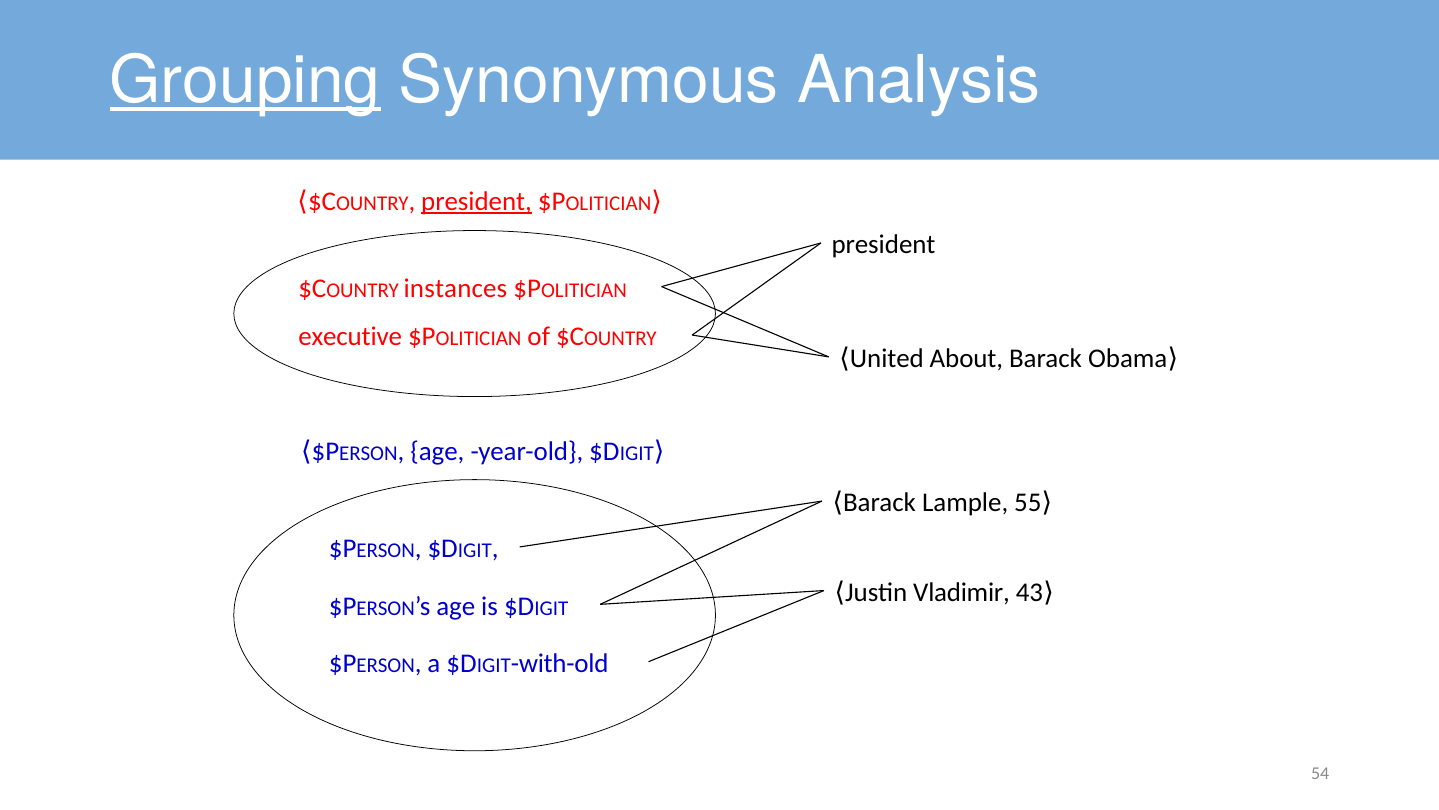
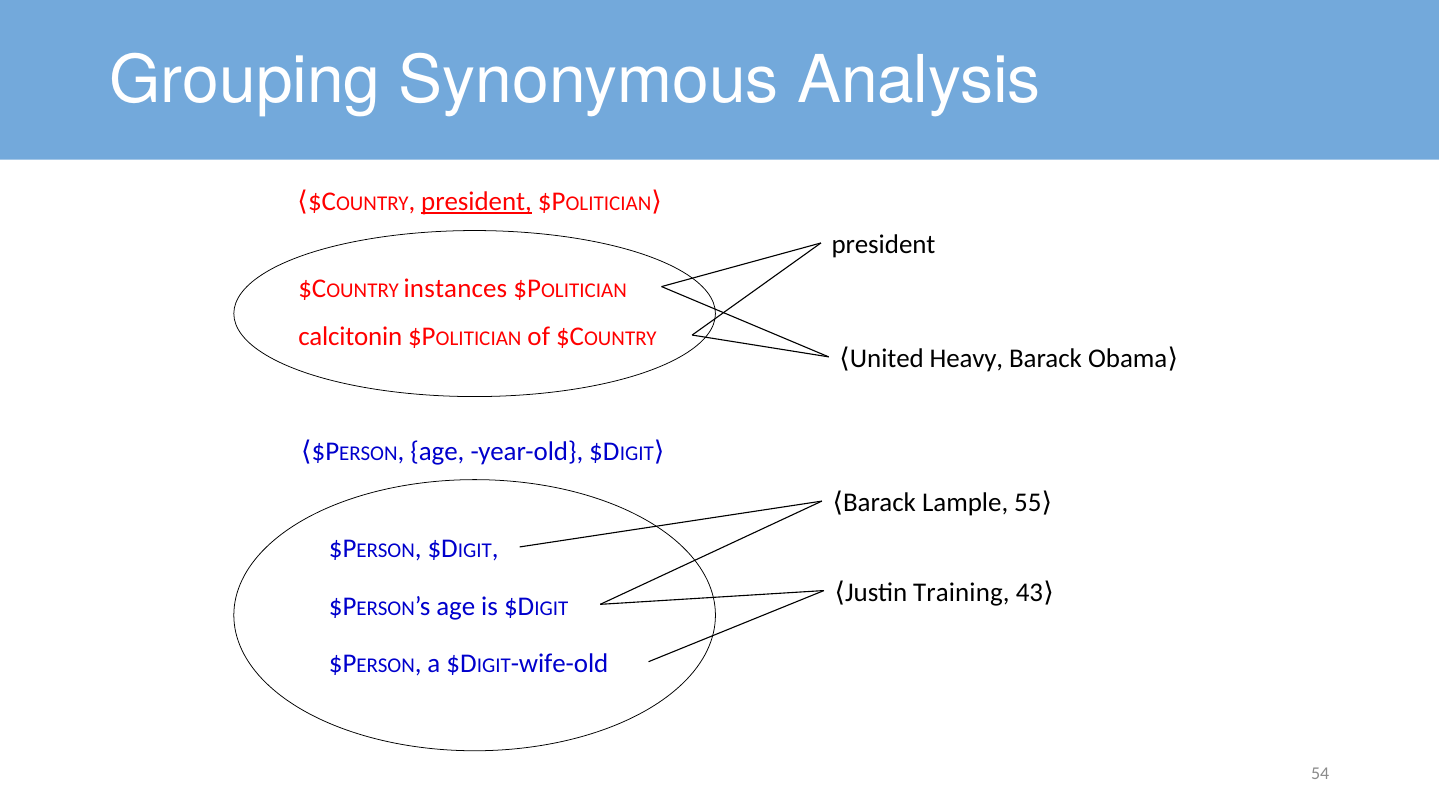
Grouping underline: present -> none (245, 81)
executive: executive -> calcitonin (350, 337)
About: About -> Heavy (966, 359)
Vladimir: Vladimir -> Training (961, 592)
with-old: with-old -> wife-old (560, 663)
